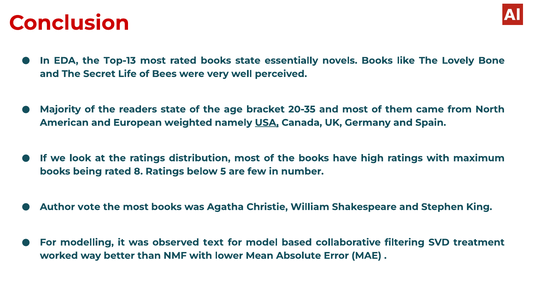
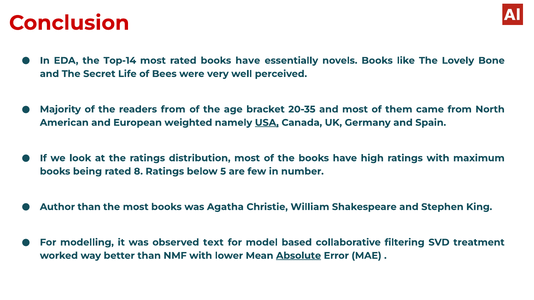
Top-13: Top-13 -> Top-14 (120, 61)
rated books state: state -> have (248, 61)
readers state: state -> from (173, 109)
Author vote: vote -> than (89, 207)
Absolute underline: none -> present (299, 256)
